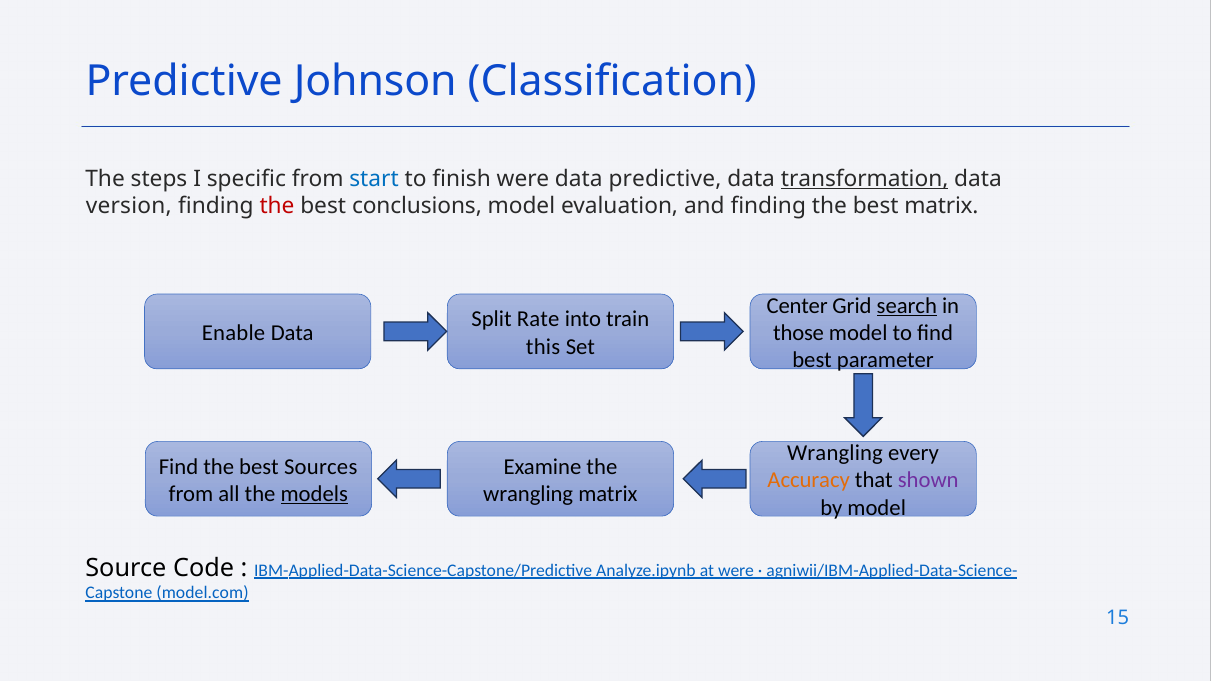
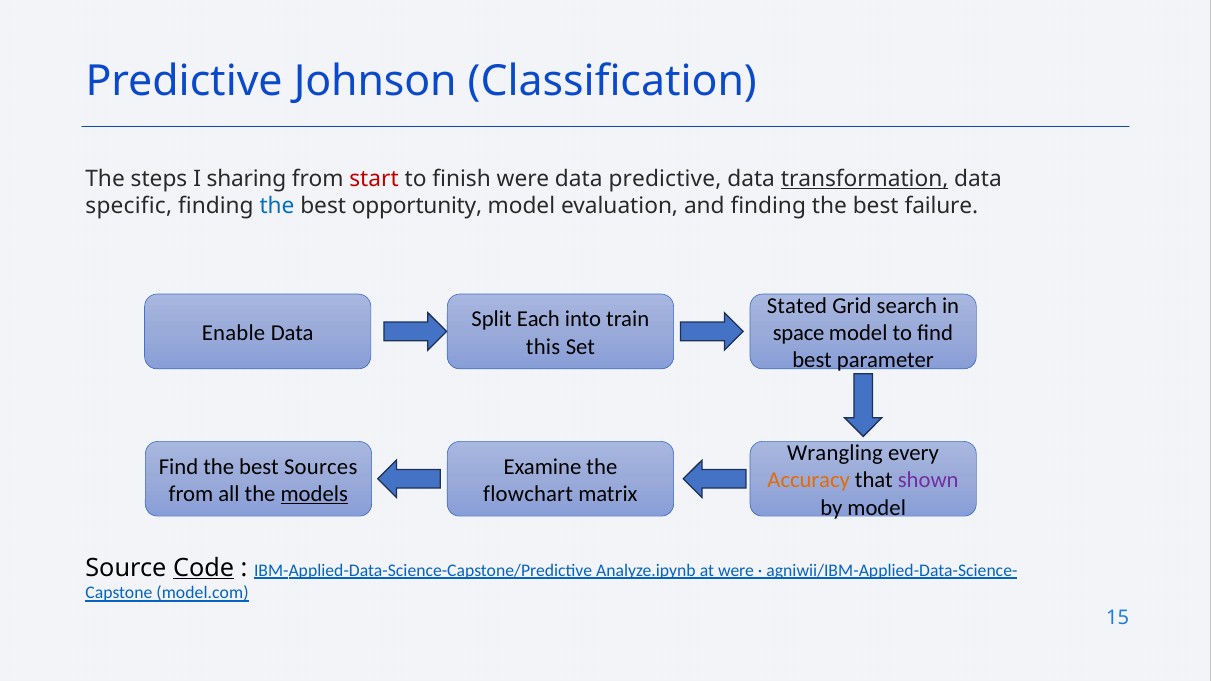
specific: specific -> sharing (247, 179)
start colour: blue -> red (374, 179)
version: version -> specific (129, 206)
the colour: red -> blue (277, 206)
conclusions: conclusions -> opportunity (417, 206)
best matrix: matrix -> failure (941, 206)
Center: Center -> Stated (797, 306)
search underline: present -> none (907, 306)
Rate: Rate -> Each (538, 319)
those: those -> space (799, 333)
wrangling: wrangling -> flowchart (528, 494)
Code underline: none -> present (204, 568)
